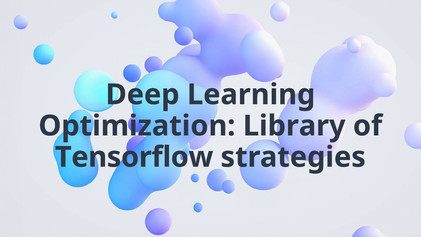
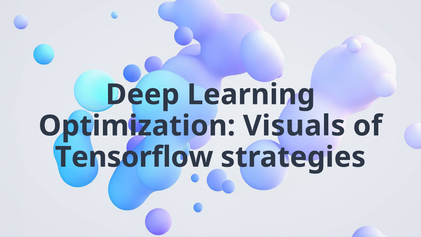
Library: Library -> Visuals (294, 126)
